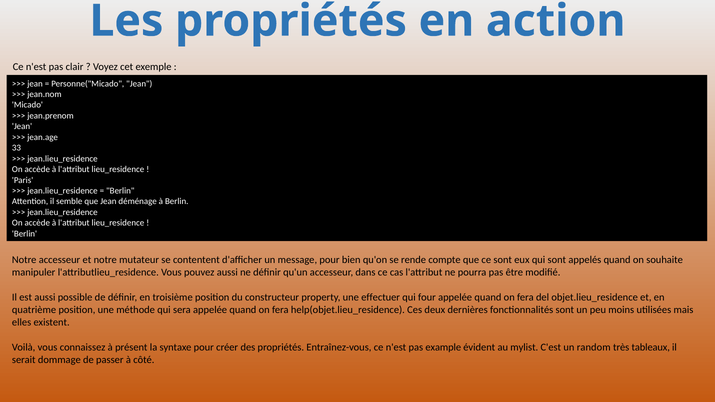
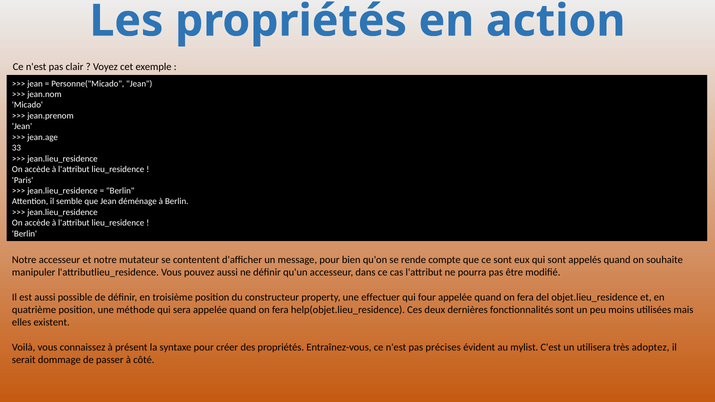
example: example -> précises (443, 347)
random: random -> utilisera (594, 347)
tableaux: tableaux -> adoptez (651, 347)
